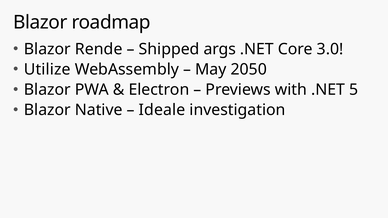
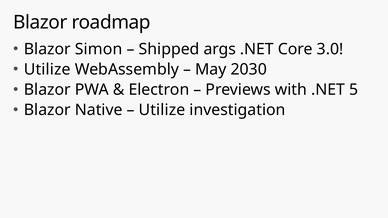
Rende: Rende -> Simon (99, 49)
2050: 2050 -> 2030 (249, 70)
Ideale: Ideale -> Utilize (162, 110)
